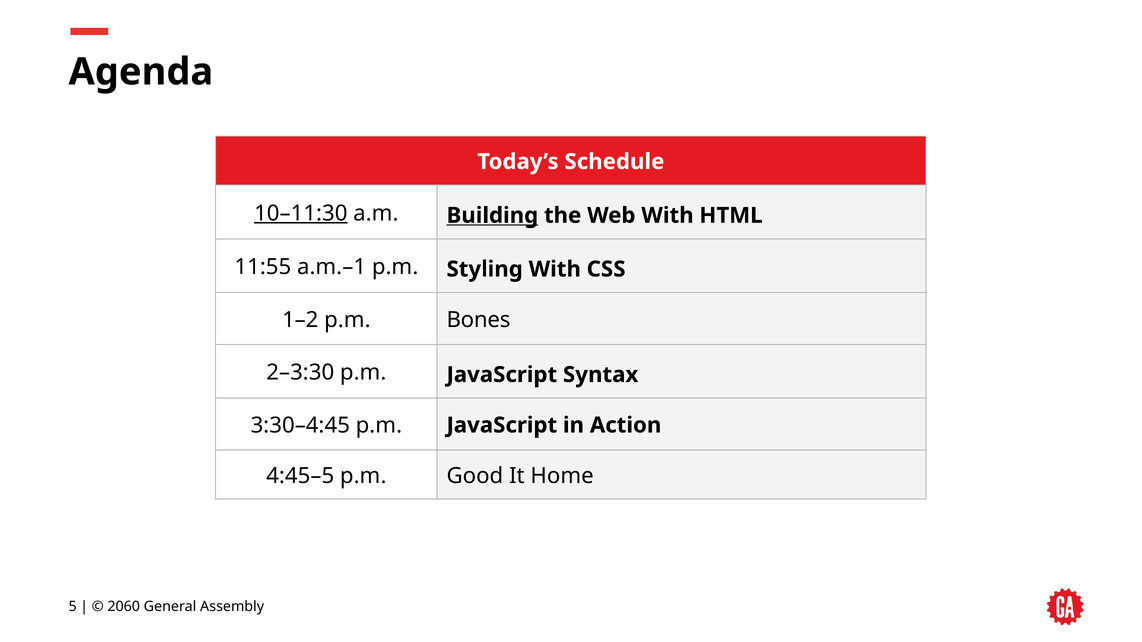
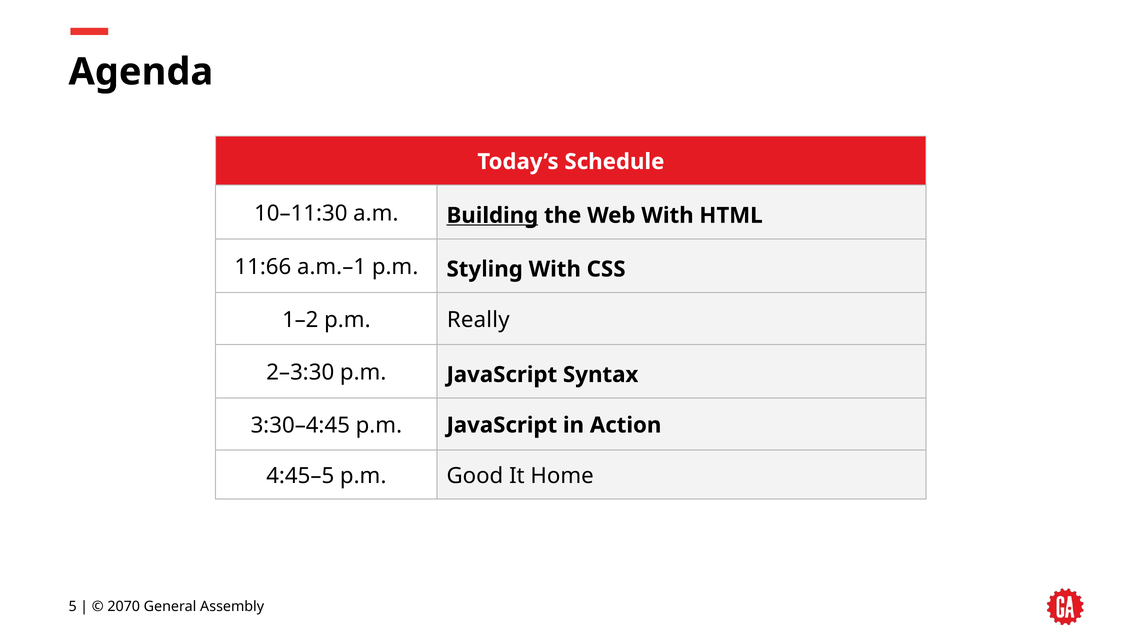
10–11:30 underline: present -> none (301, 213)
11:55: 11:55 -> 11:66 (263, 267)
Bones: Bones -> Really (478, 320)
2060: 2060 -> 2070 (124, 607)
